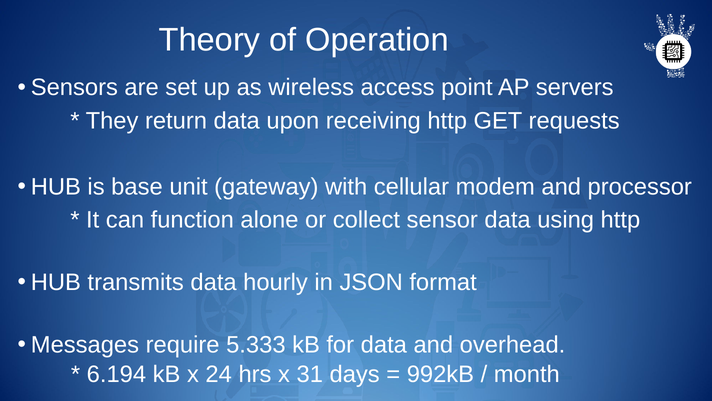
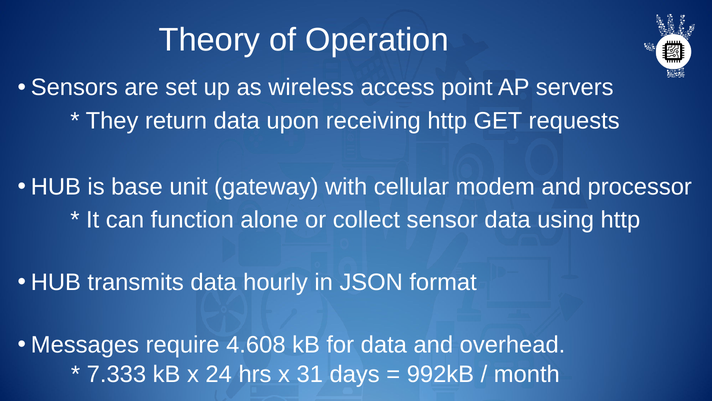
5.333: 5.333 -> 4.608 (256, 345)
6.194: 6.194 -> 7.333 (116, 374)
